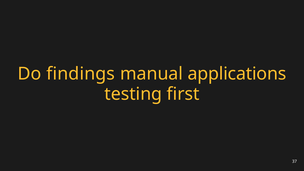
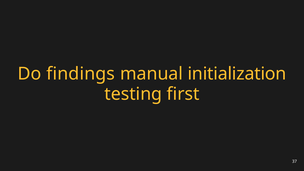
applications: applications -> initialization (237, 74)
